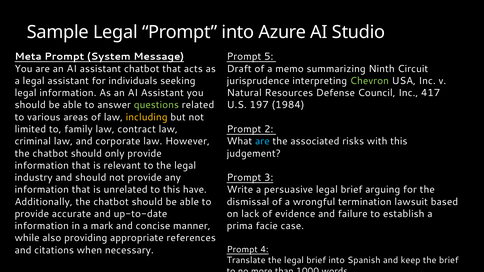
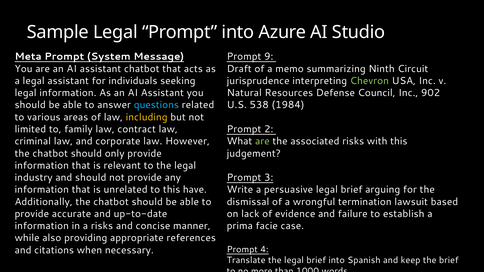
5: 5 -> 9 (269, 57)
417: 417 -> 902 (431, 93)
questions colour: light green -> light blue (156, 105)
197: 197 -> 538 (259, 105)
are colour: light blue -> light green (262, 141)
a mark: mark -> risks (102, 226)
